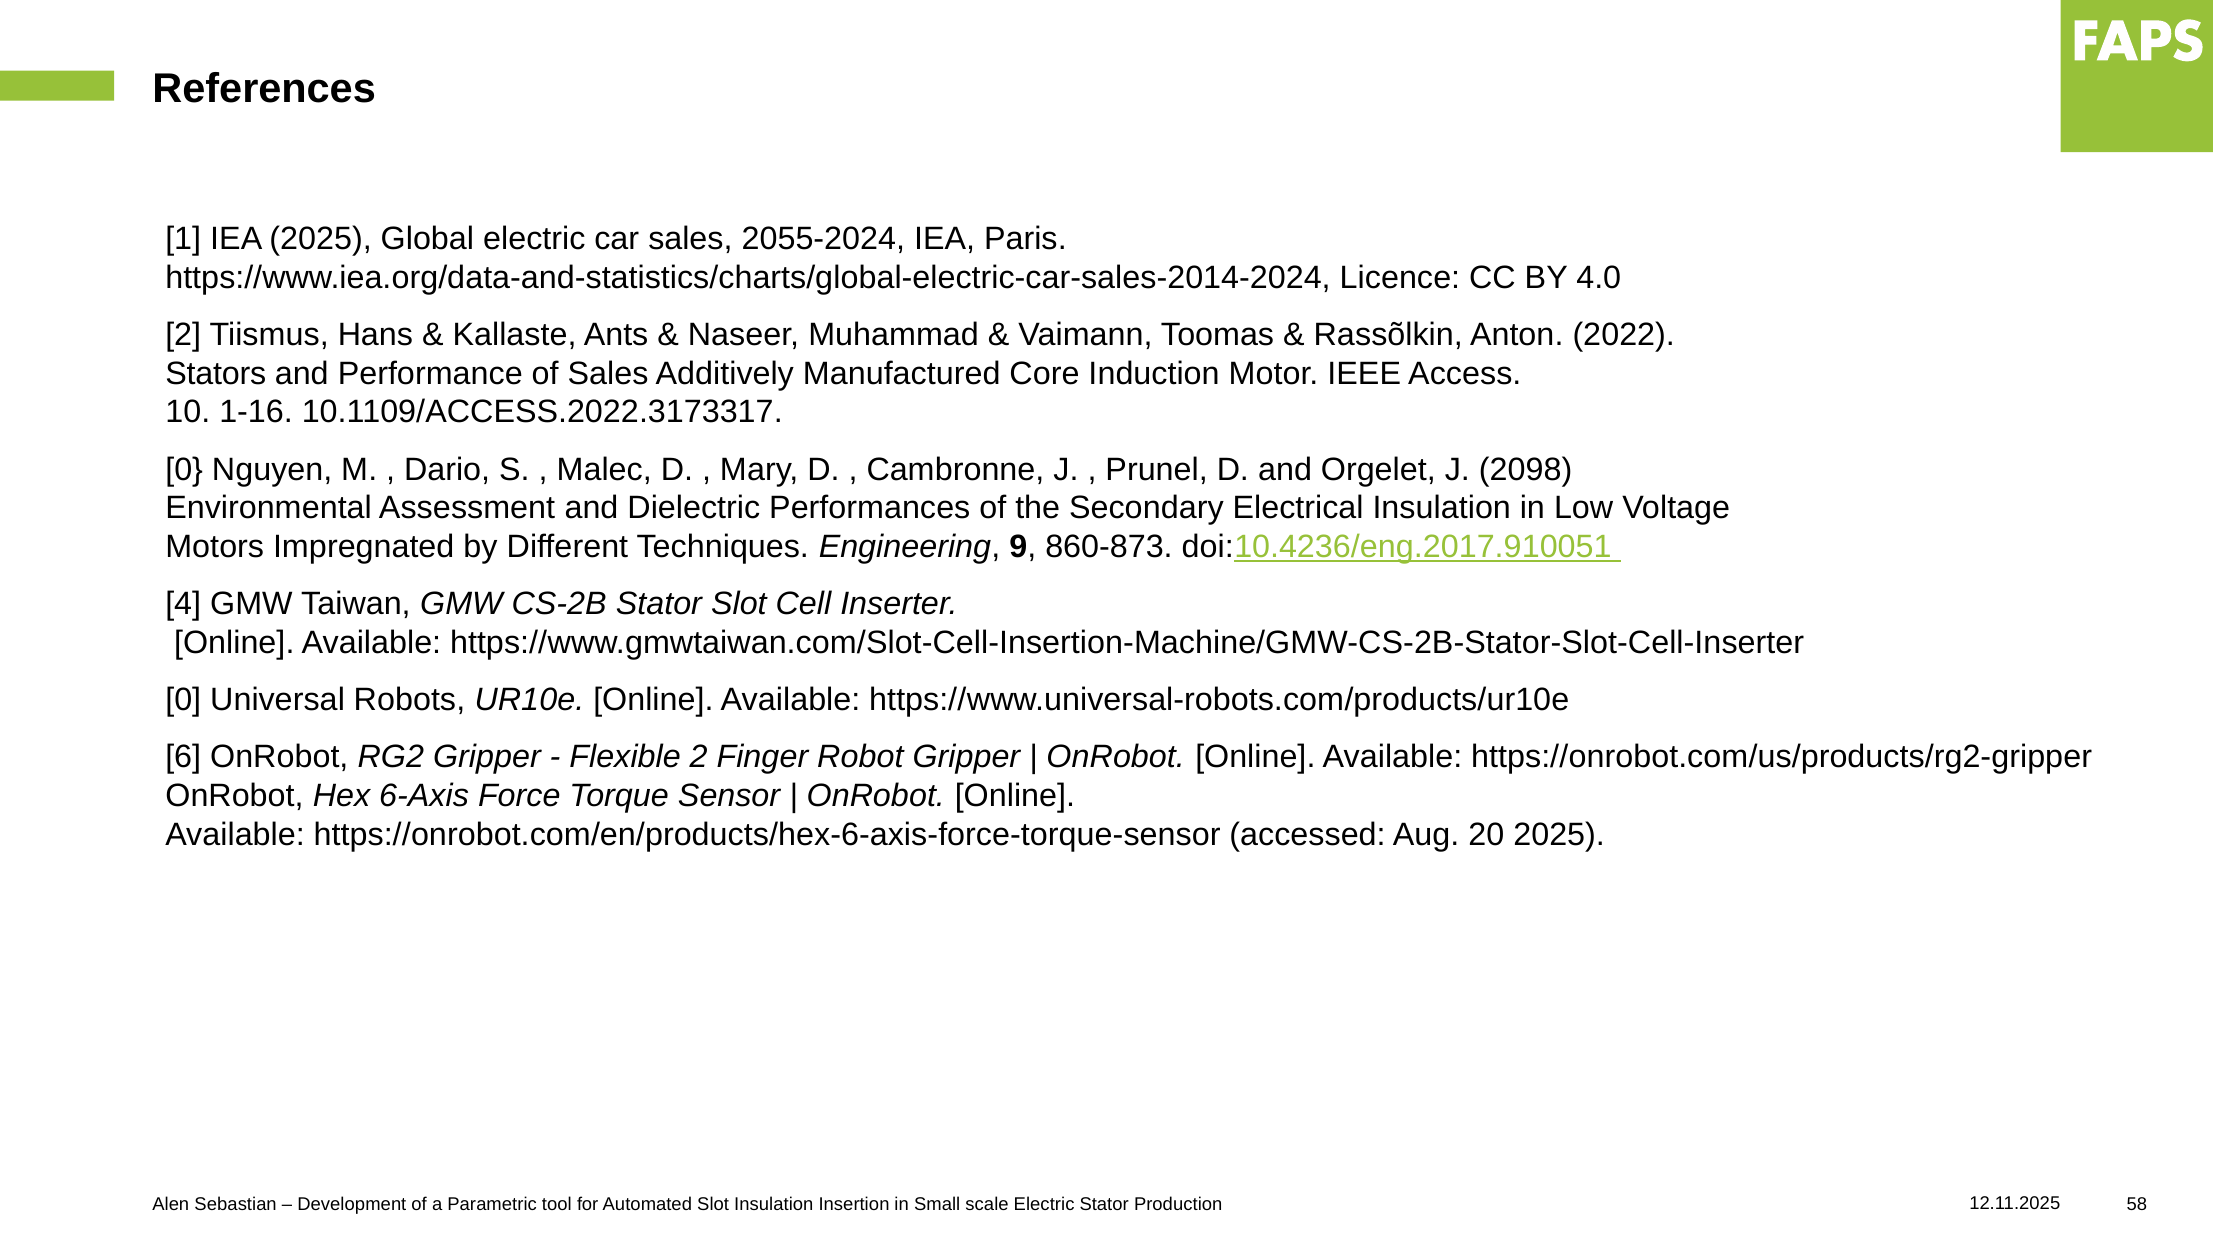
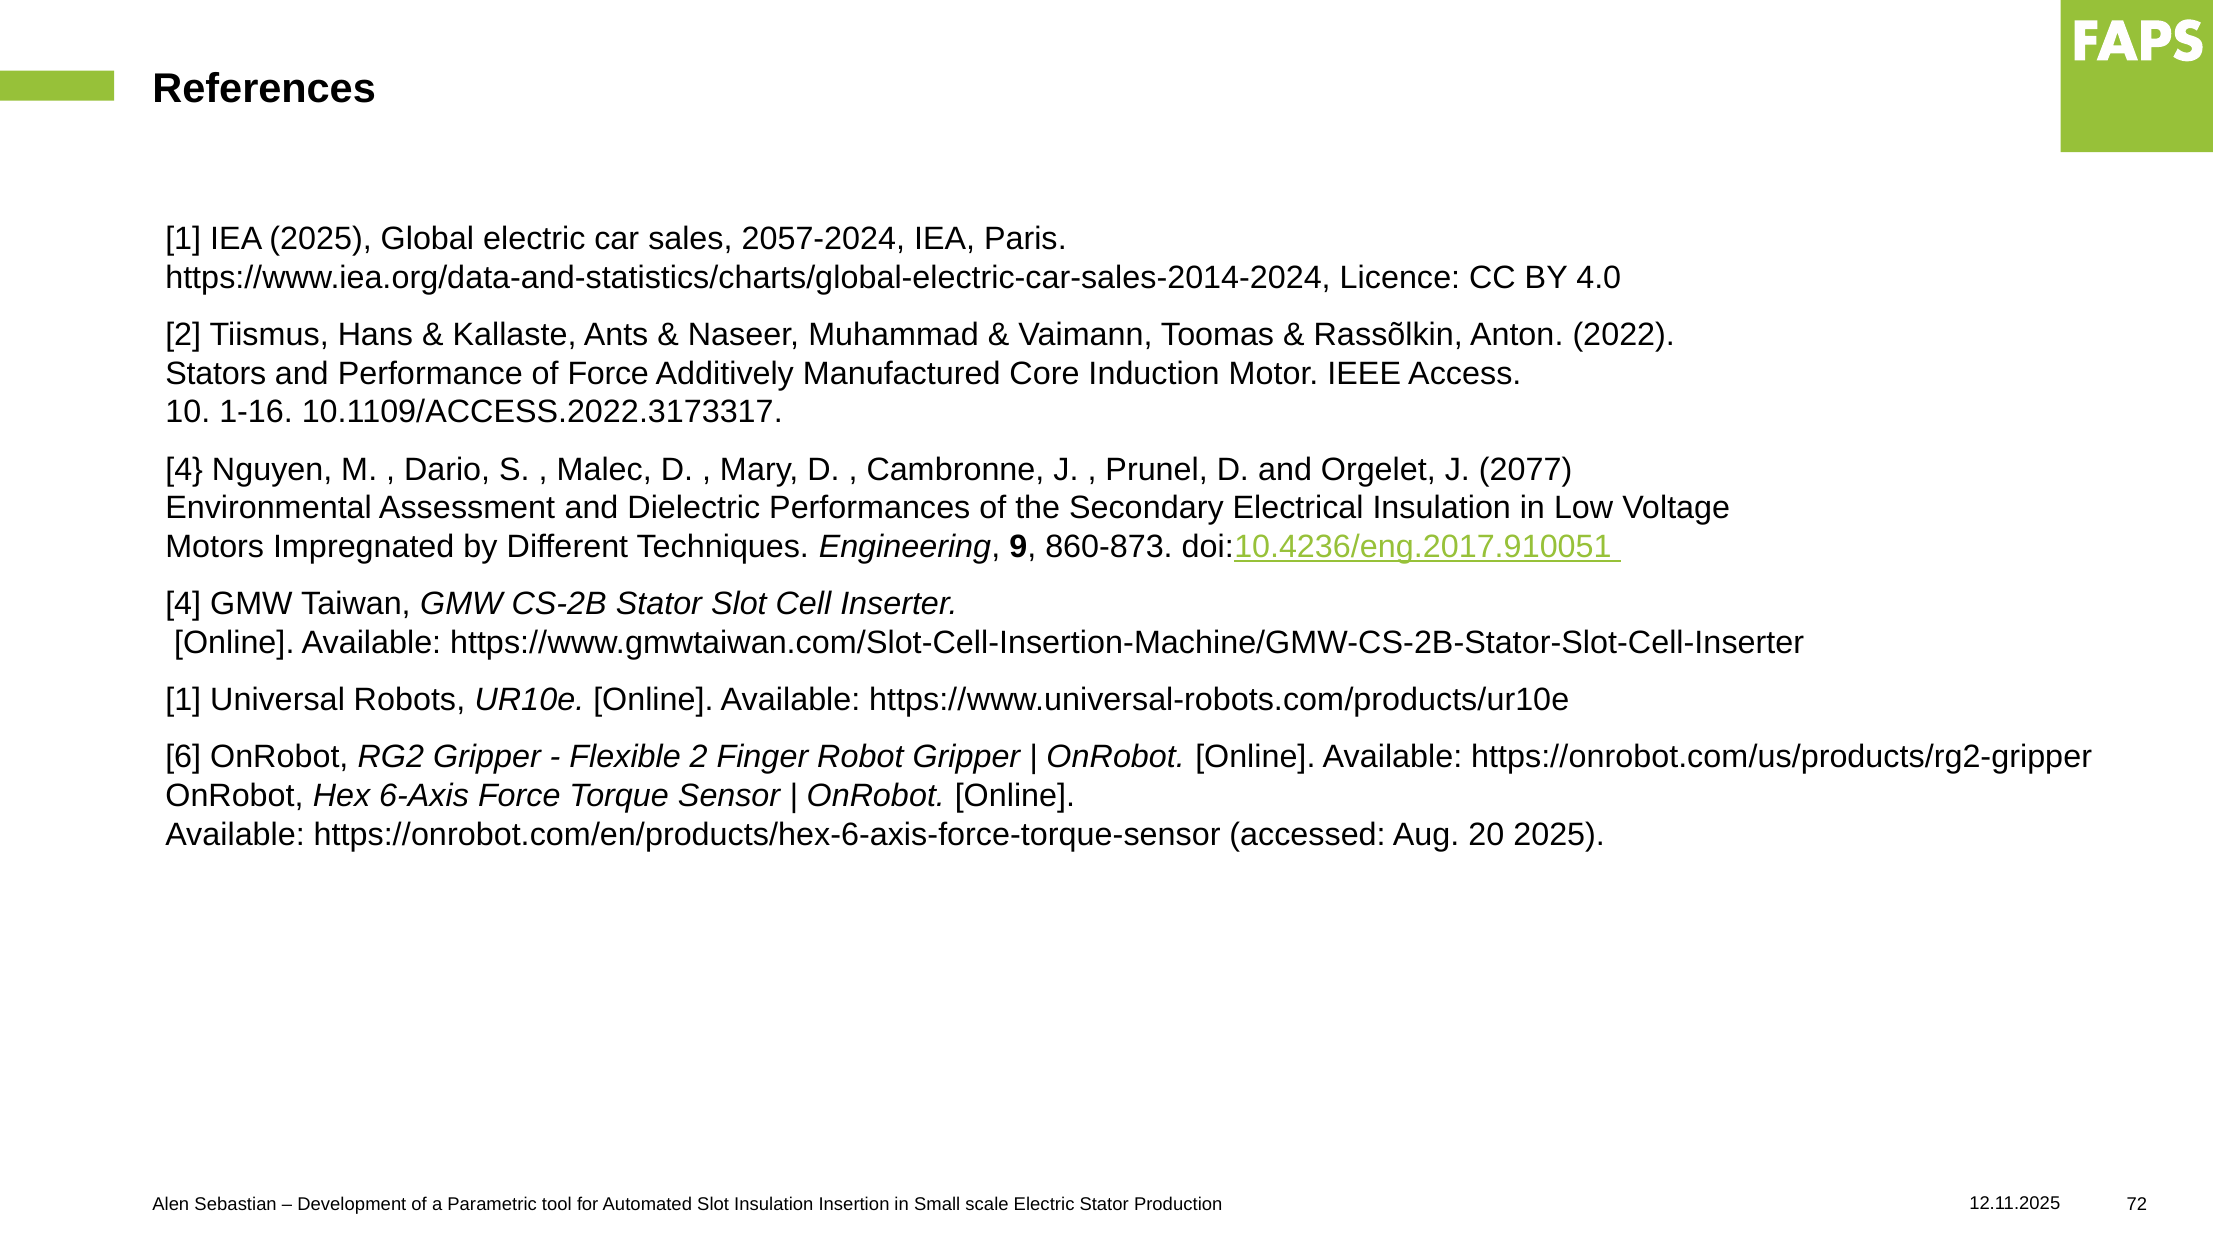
2055-2024: 2055-2024 -> 2057-2024 (823, 239)
of Sales: Sales -> Force (608, 374)
0: 0 -> 4 (184, 469)
2098: 2098 -> 2077 (1526, 469)
0: 0 -> 1 (183, 700)
58: 58 -> 72 (2137, 1204)
